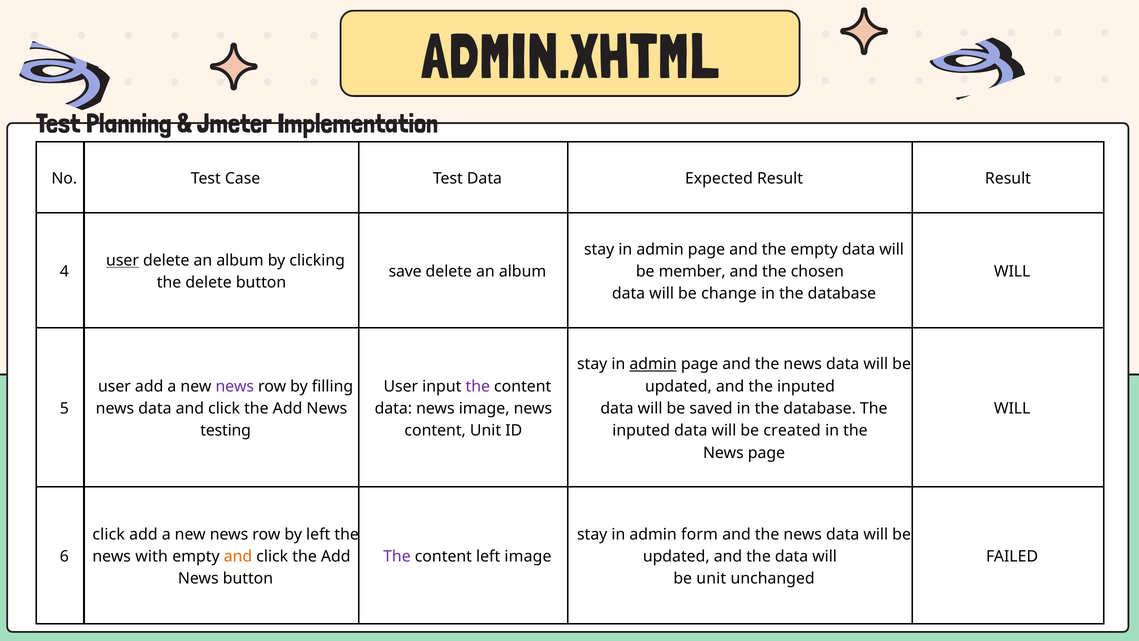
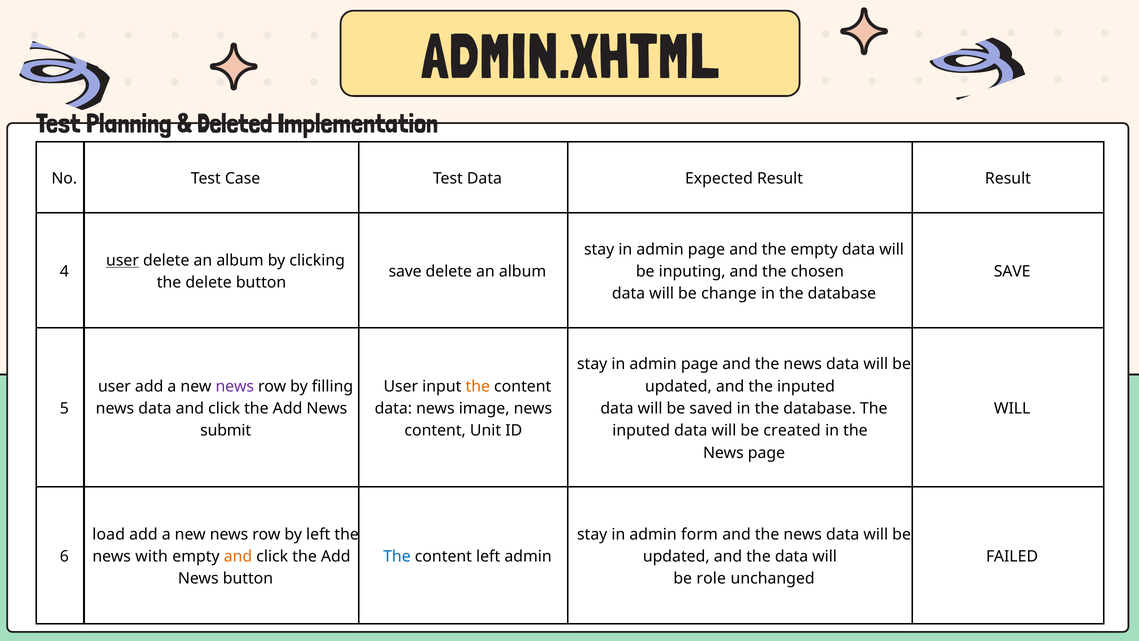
Jmeter: Jmeter -> Deleted (235, 124)
member: member -> inputing (692, 271)
WILL: WILL -> SAVE (1012, 271)
admin underline: present -> none (653, 364)
the colour: purple -> orange (478, 386)
testing: testing -> submit (226, 430)
click: click -> load (109, 534)
The colour: purple -> blue (397, 556)
left image: image -> admin (528, 556)
be unit: unit -> role (711, 578)
